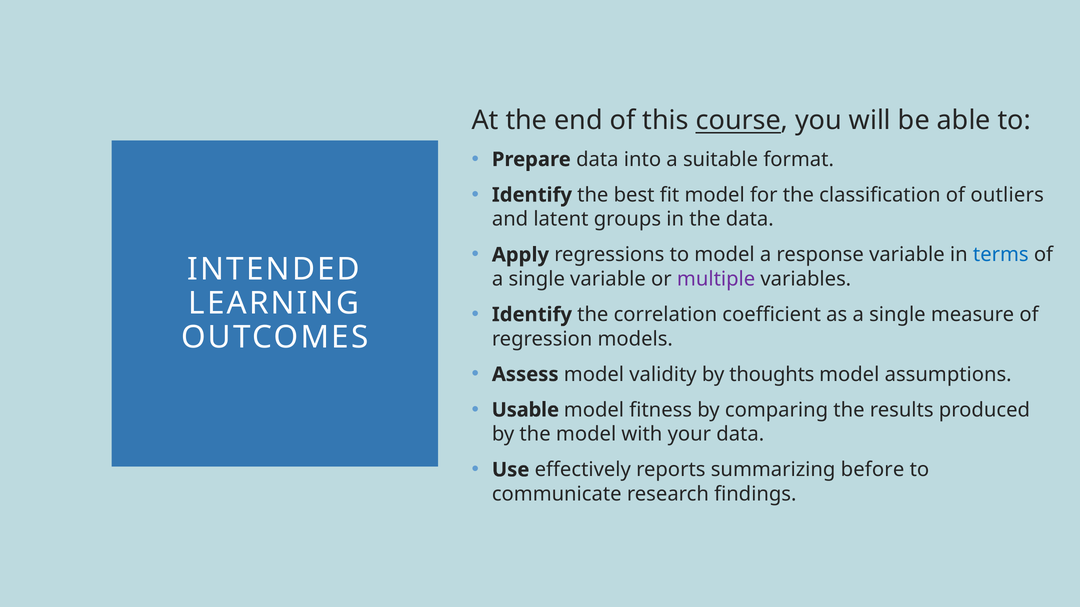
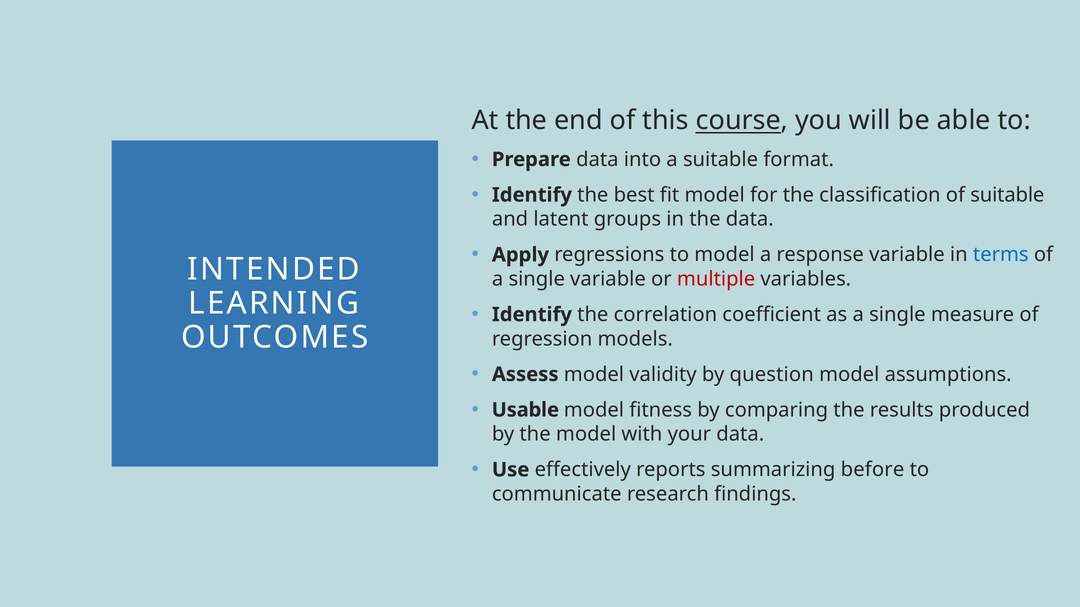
of outliers: outliers -> suitable (1007, 195)
multiple colour: purple -> red (716, 279)
thoughts: thoughts -> question (772, 375)
